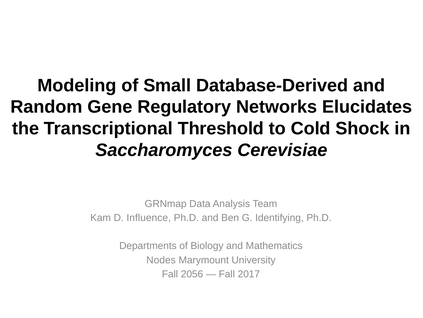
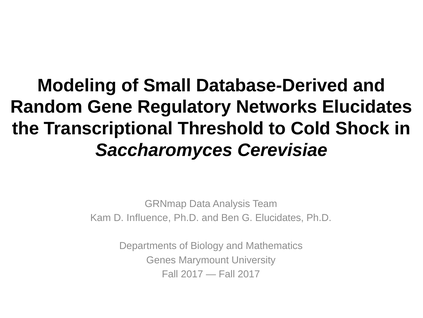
G Identifying: Identifying -> Elucidates (279, 217)
Nodes: Nodes -> Genes (161, 259)
2056: 2056 -> 2017 (192, 274)
